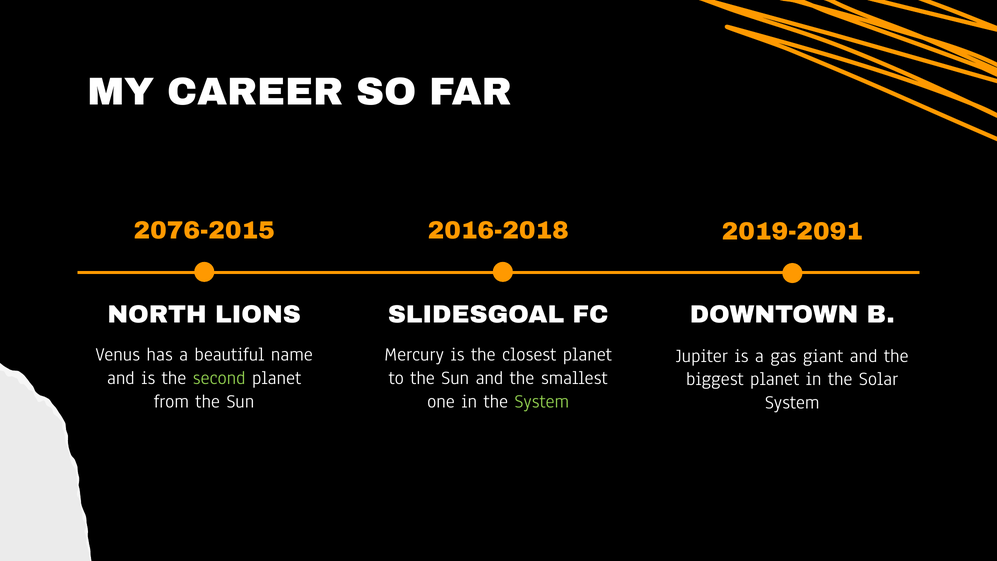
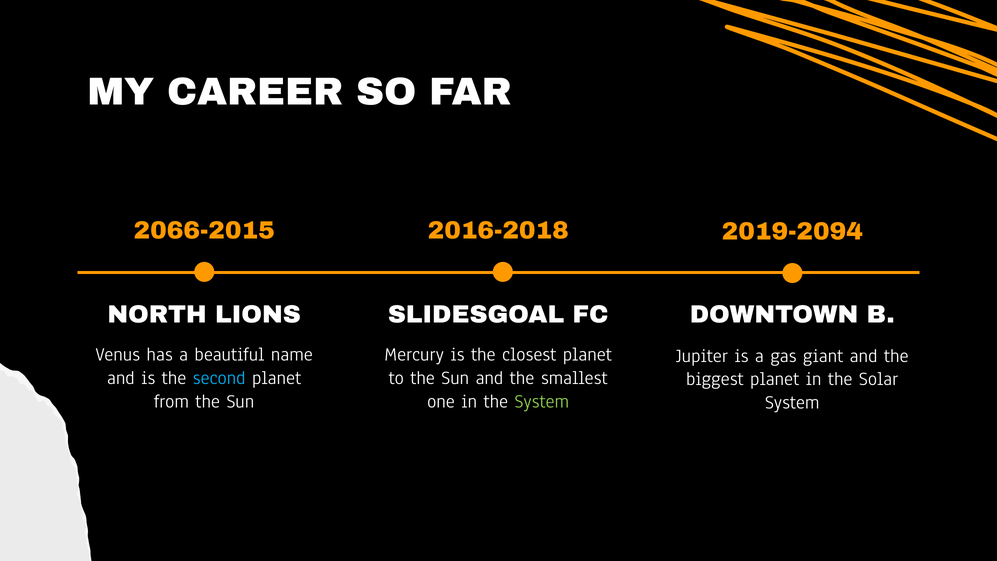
2076-2015: 2076-2015 -> 2066-2015 (204, 230)
2019-2091: 2019-2091 -> 2019-2094 (792, 231)
second colour: light green -> light blue (219, 378)
